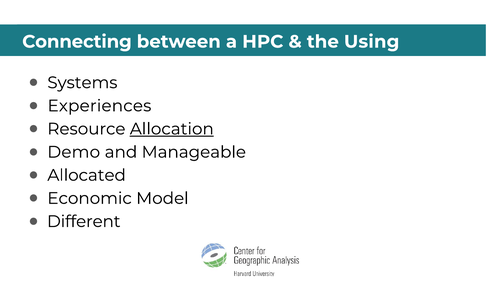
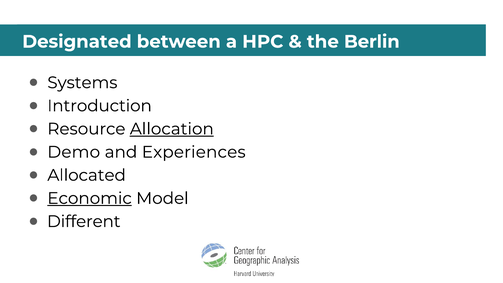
Connecting: Connecting -> Designated (77, 42)
Using: Using -> Berlin (372, 42)
Experiences: Experiences -> Introduction (100, 106)
Manageable: Manageable -> Experiences (194, 152)
Economic underline: none -> present (90, 198)
